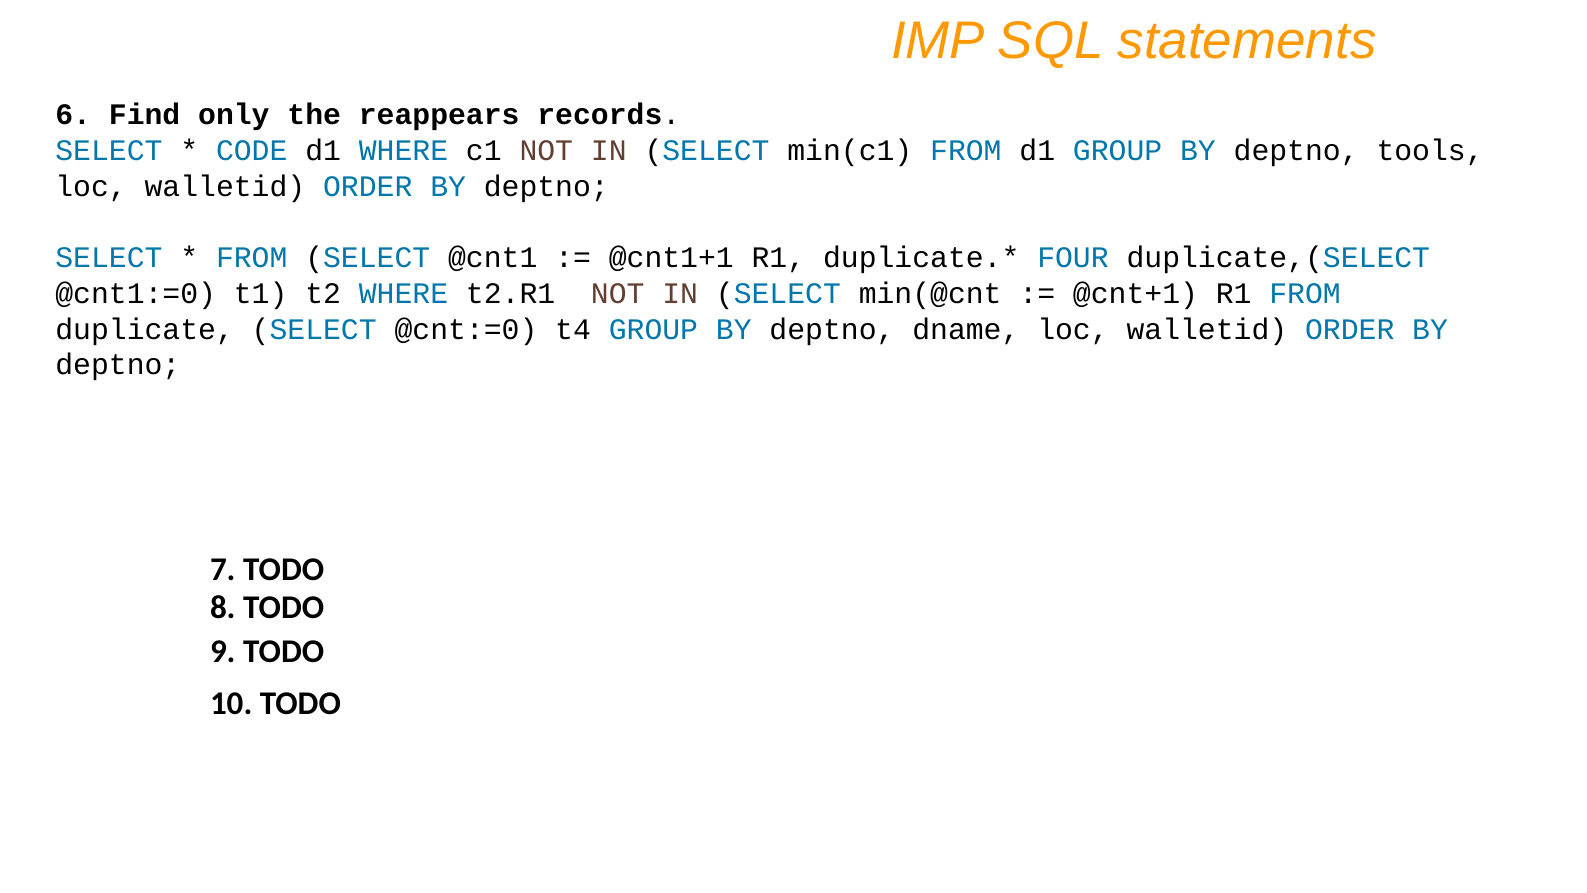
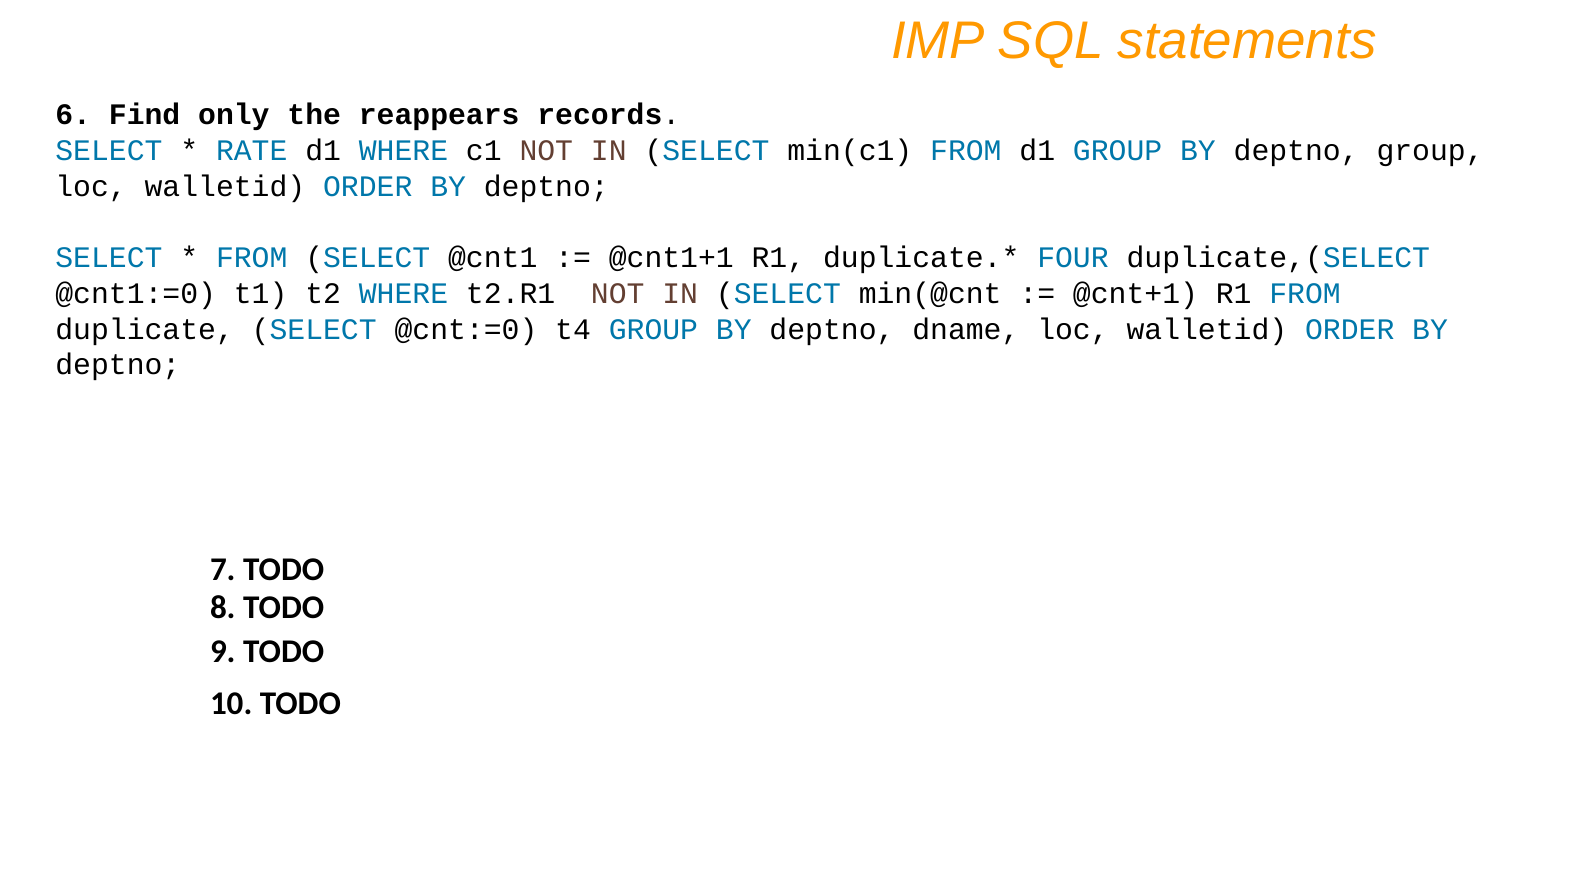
CODE: CODE -> RATE (252, 151)
deptno tools: tools -> group (1430, 151)
